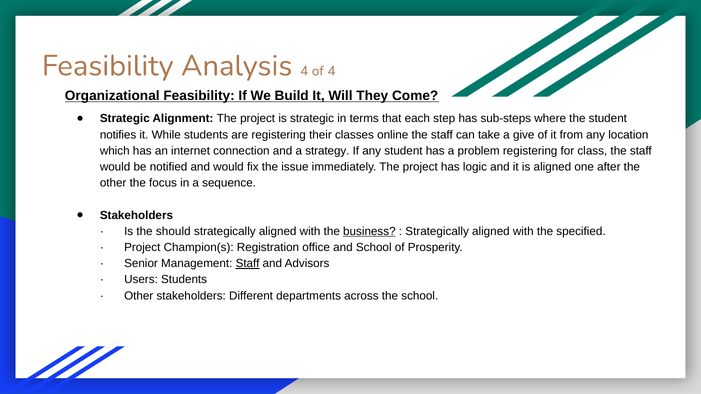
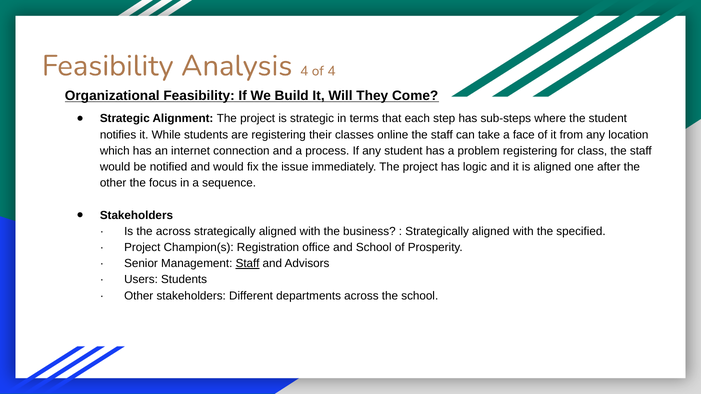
give: give -> face (524, 135)
strategy: strategy -> process (327, 151)
the should: should -> across (173, 232)
business underline: present -> none (369, 232)
